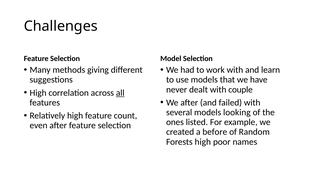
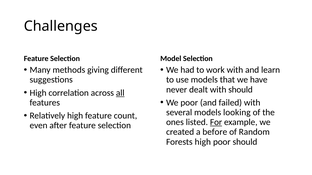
with couple: couple -> should (240, 90)
We after: after -> poor (189, 103)
For underline: none -> present (216, 123)
poor names: names -> should (245, 142)
